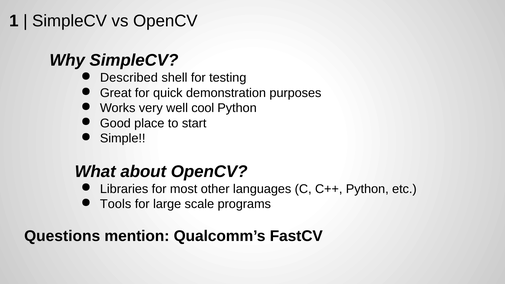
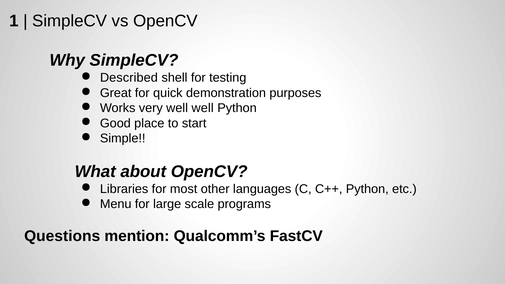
well cool: cool -> well (203, 108)
Tools: Tools -> Menu (116, 204)
